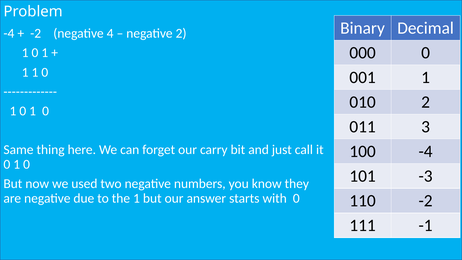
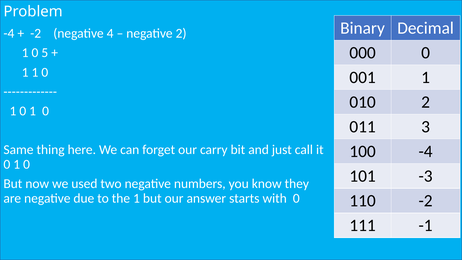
1: 1 -> 5 (45, 53)
